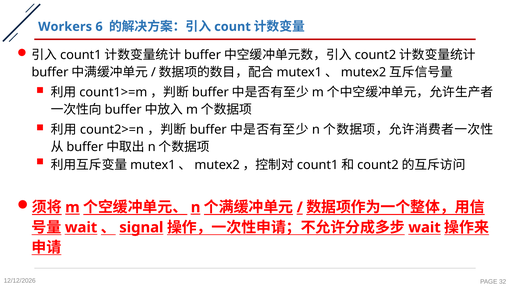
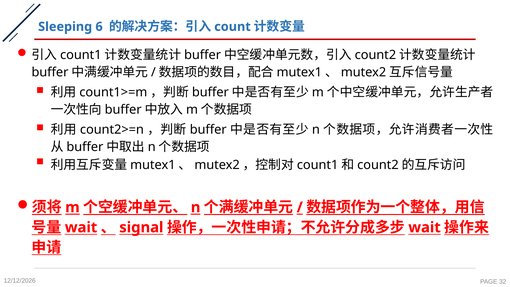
Workers: Workers -> Sleeping (65, 27)
